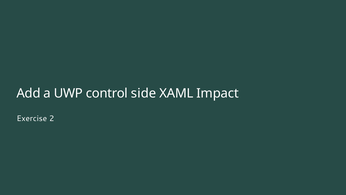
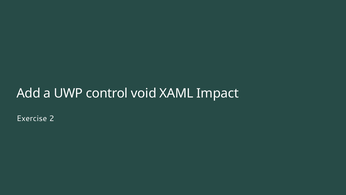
side: side -> void (144, 93)
